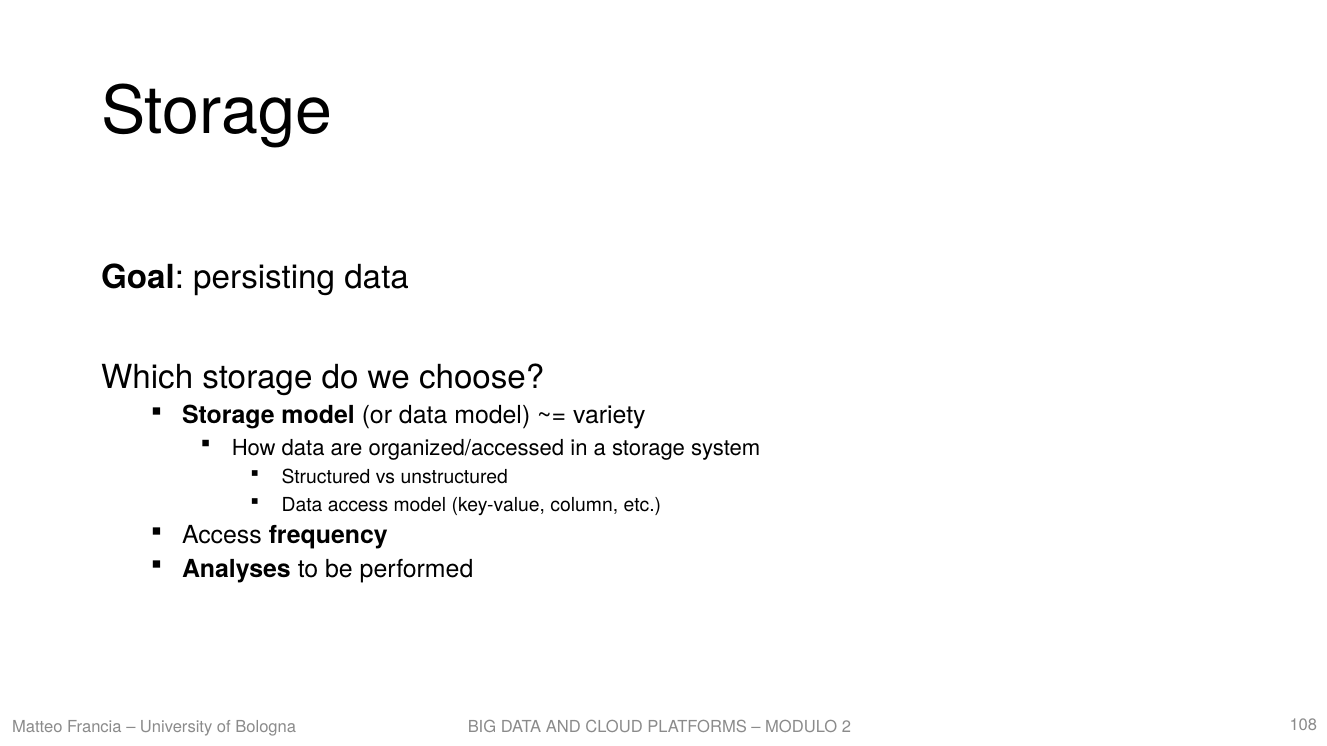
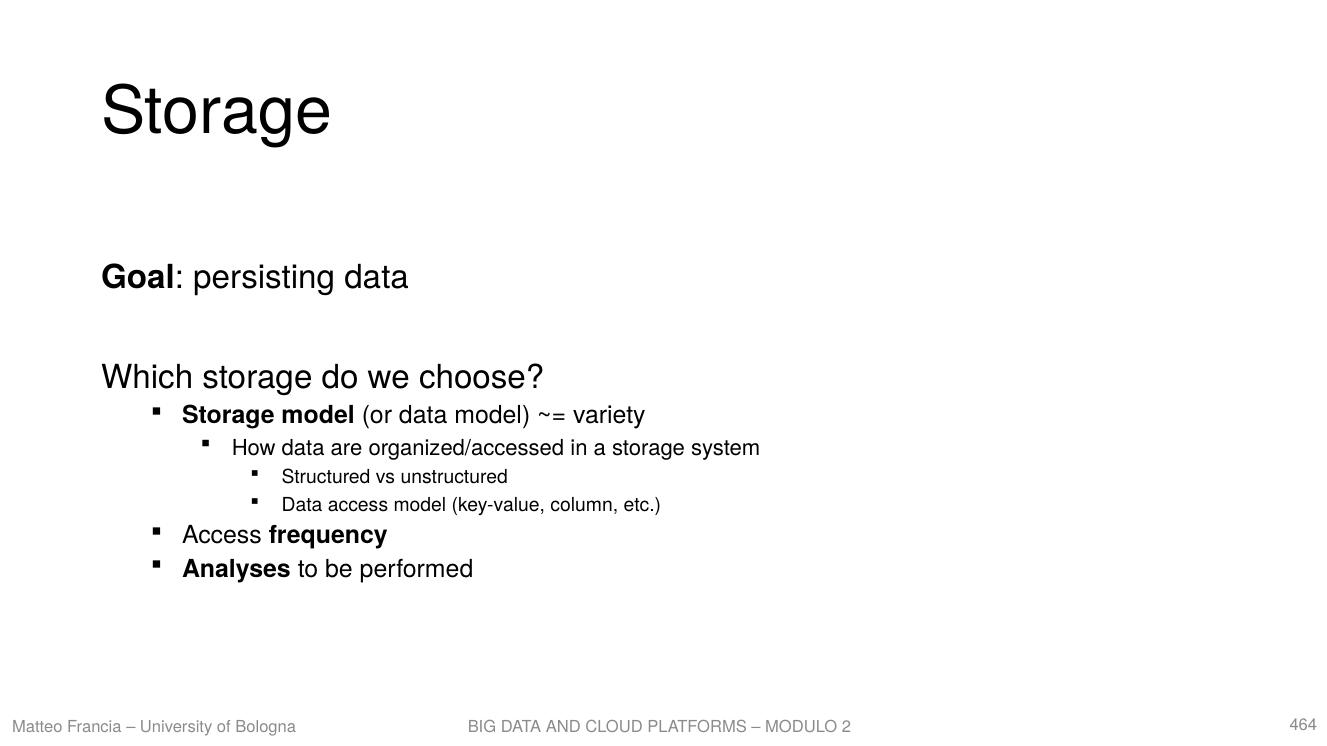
108: 108 -> 464 (1303, 726)
